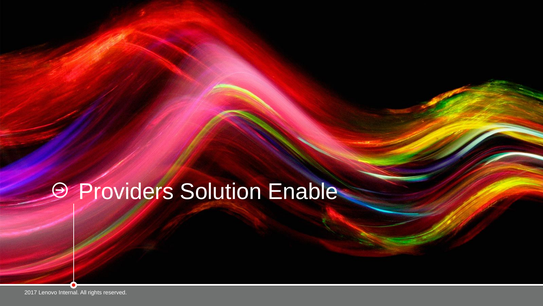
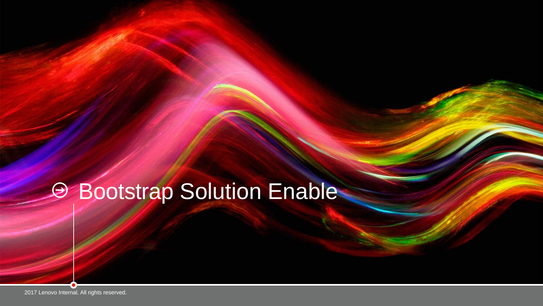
Providers: Providers -> Bootstrap (126, 191)
